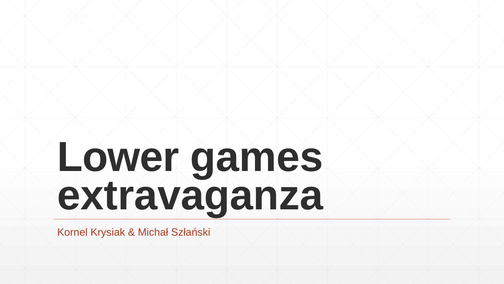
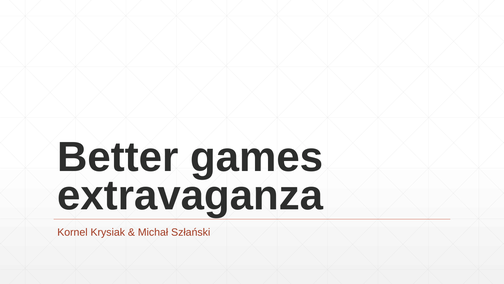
Lower: Lower -> Better (118, 157)
